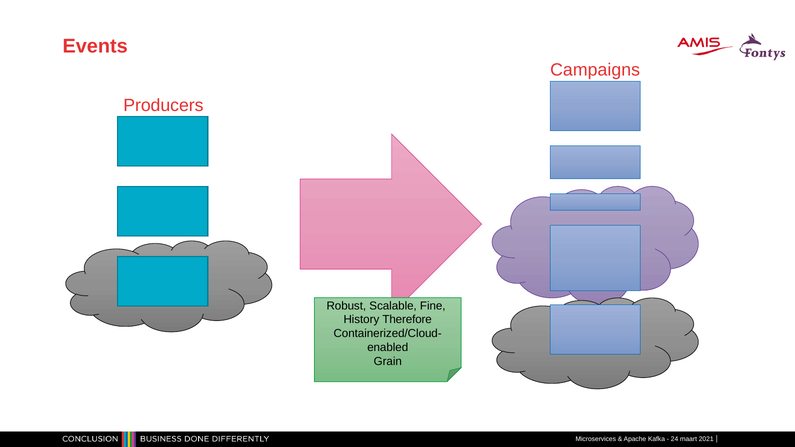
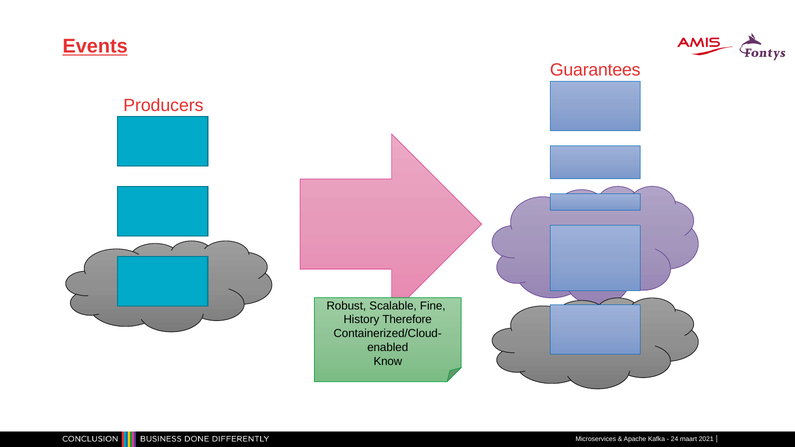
Events underline: none -> present (95, 46)
Campaigns: Campaigns -> Guarantees (595, 70)
Grain: Grain -> Know (388, 361)
